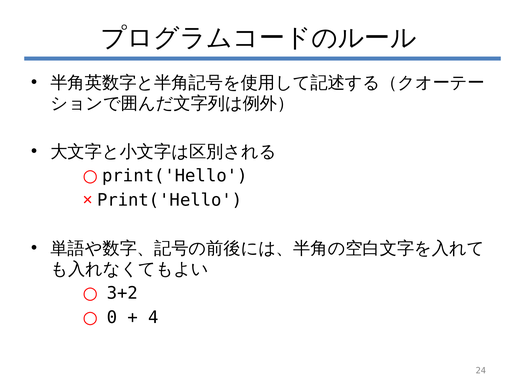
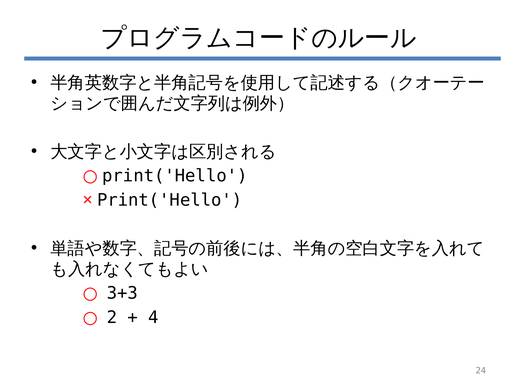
3+2: 3+2 -> 3+3 (122, 293)
0: 0 -> 2 (112, 317)
